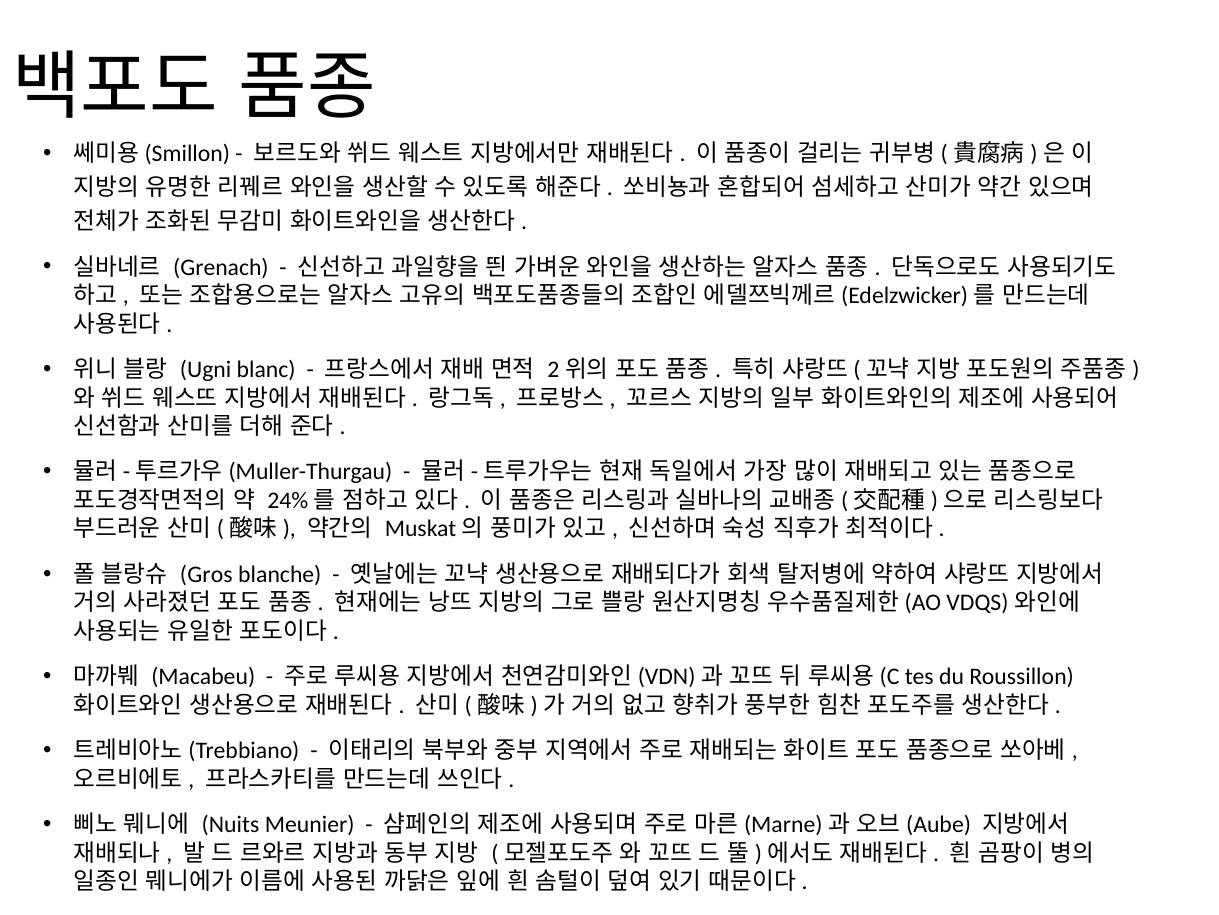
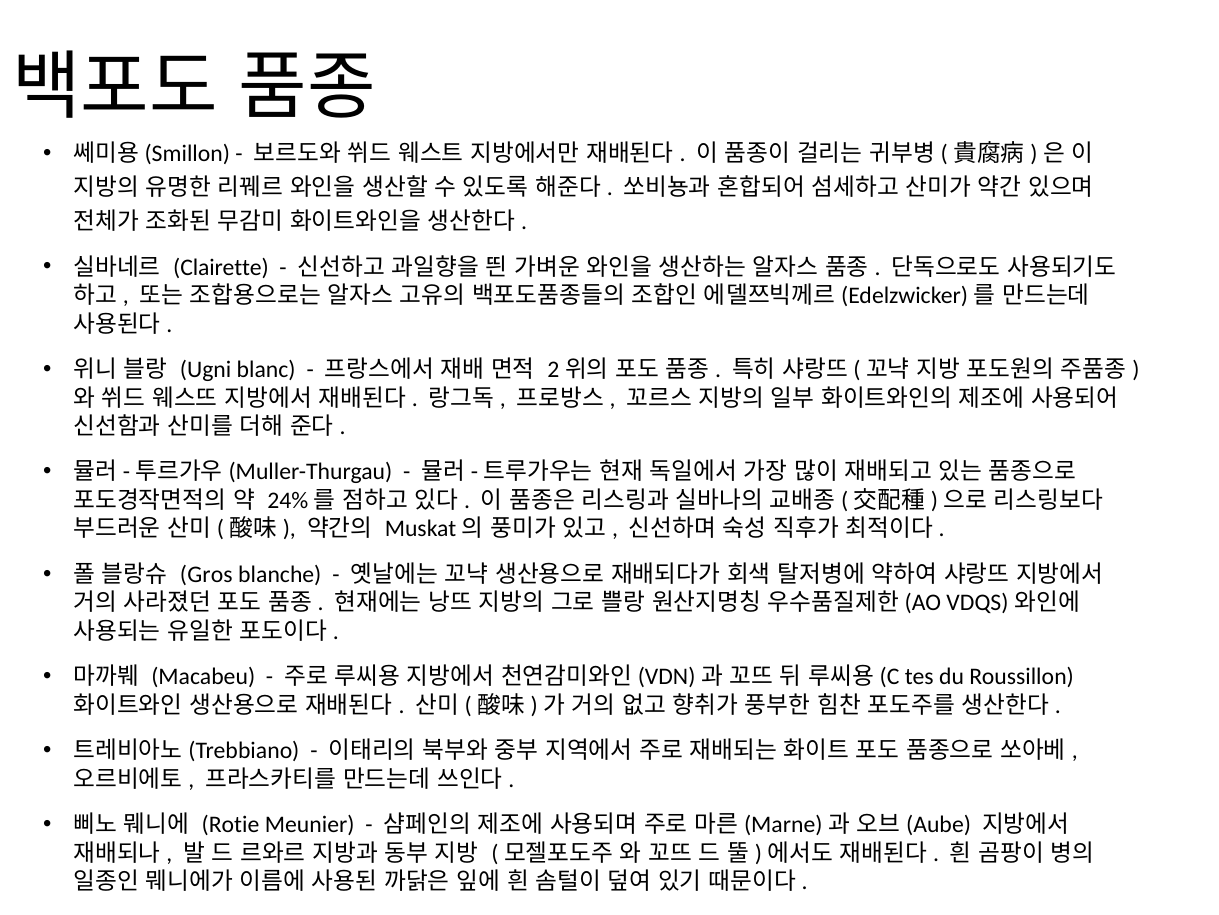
Grenach: Grenach -> Clairette (221, 267)
Nuits: Nuits -> Rotie (230, 824)
